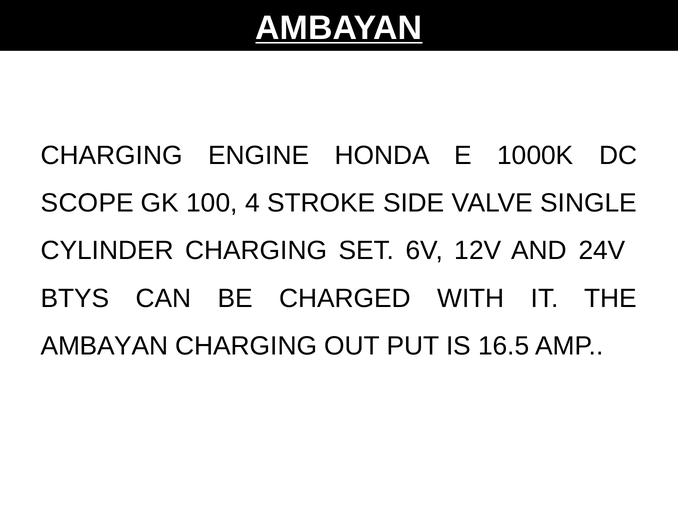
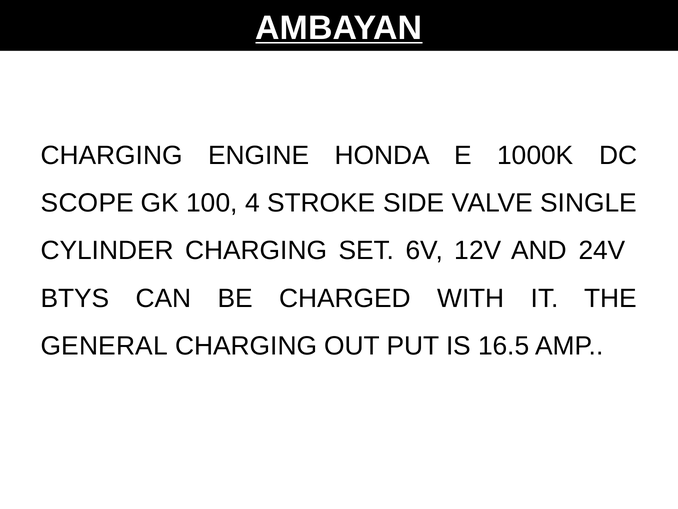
AMBAYAN: AMBAYAN -> GENERAL (104, 345)
